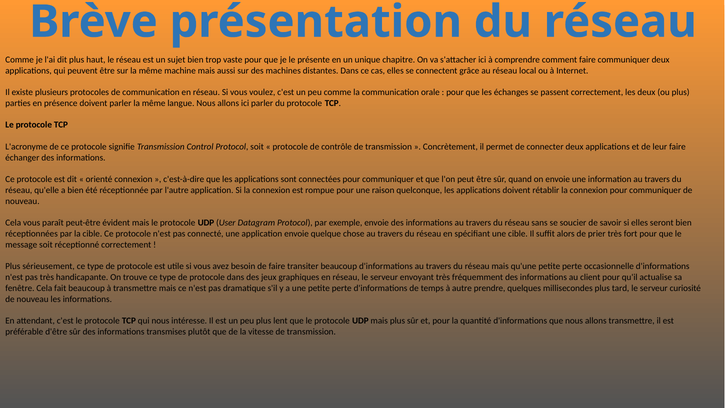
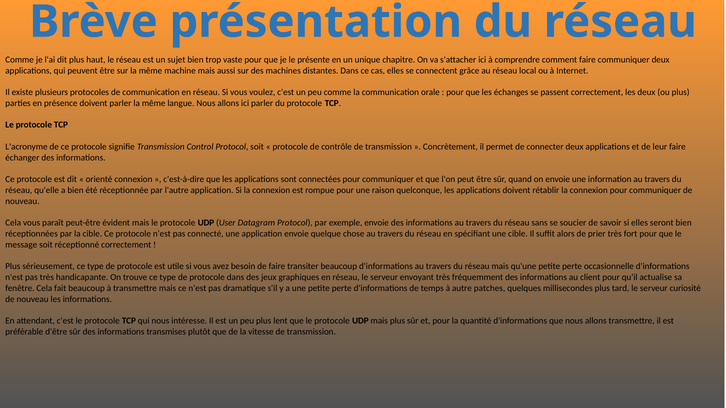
prendre: prendre -> patches (490, 288)
